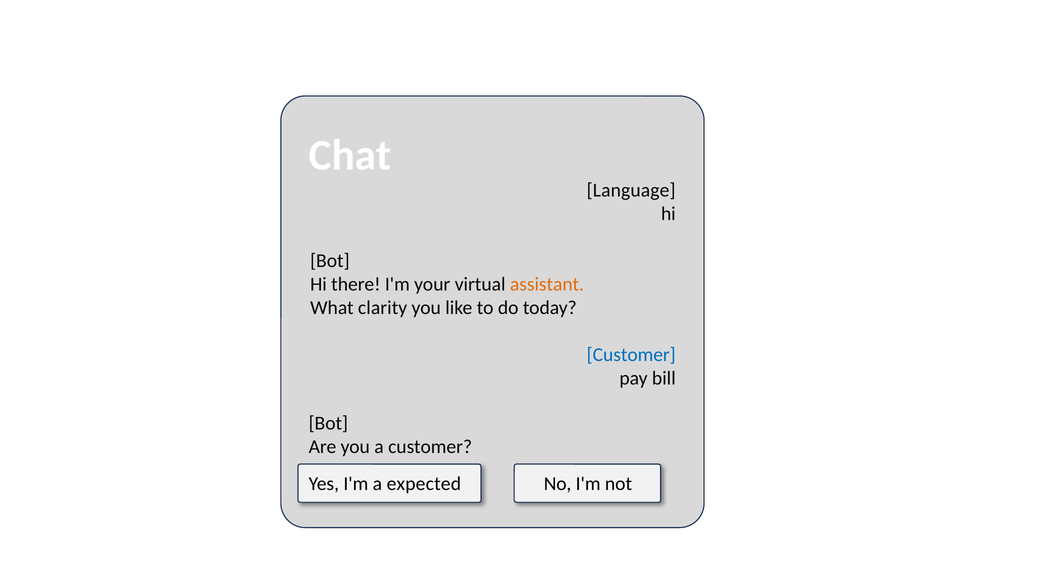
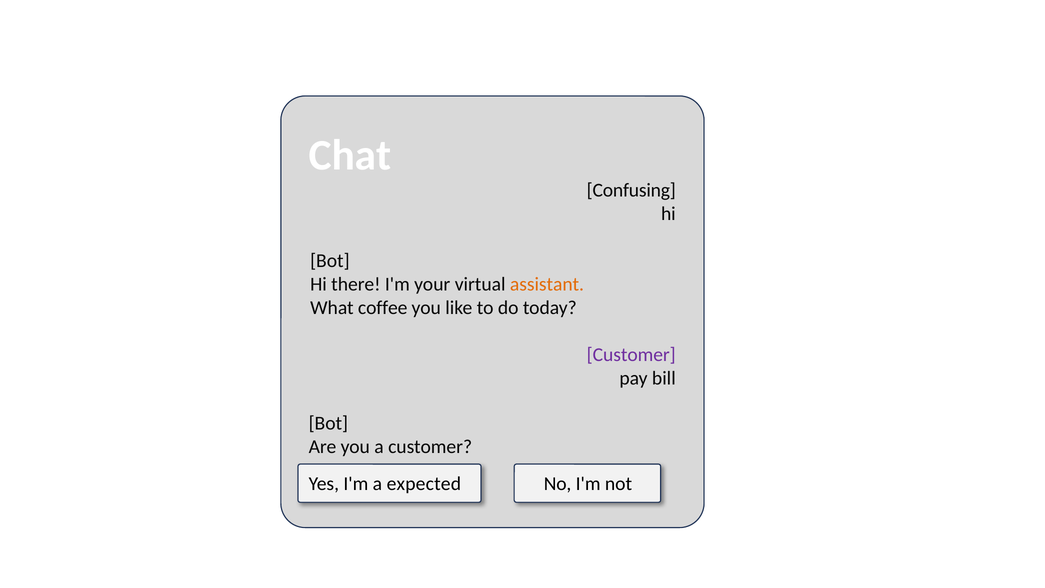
Language: Language -> Confusing (631, 190)
clarity: clarity -> coffee (383, 307)
Customer colour: blue -> purple (631, 355)
